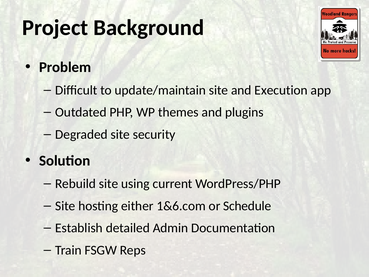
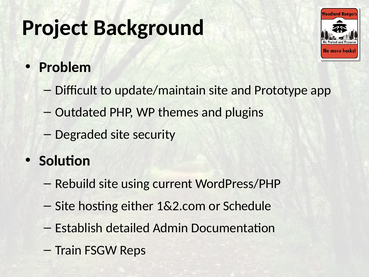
Execution: Execution -> Prototype (281, 90)
1&6.com: 1&6.com -> 1&2.com (181, 206)
